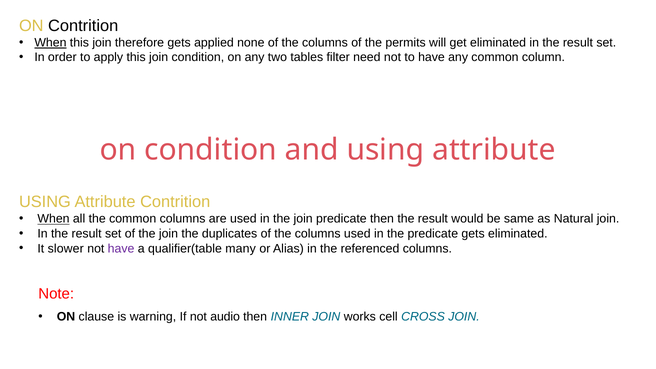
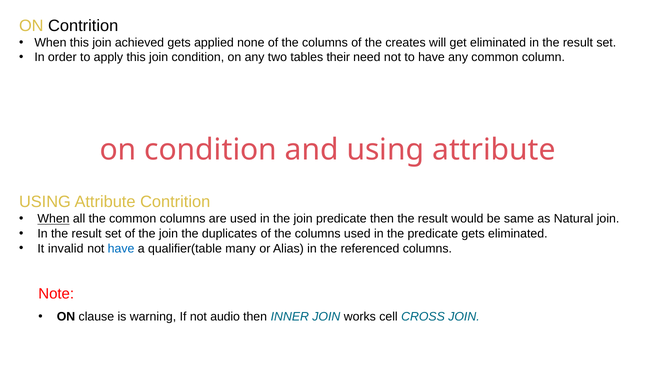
When underline: present -> none (50, 43)
therefore: therefore -> achieved (139, 43)
permits: permits -> creates (406, 43)
filter: filter -> their (338, 57)
slower: slower -> invalid (66, 248)
have colour: purple -> blue (121, 248)
